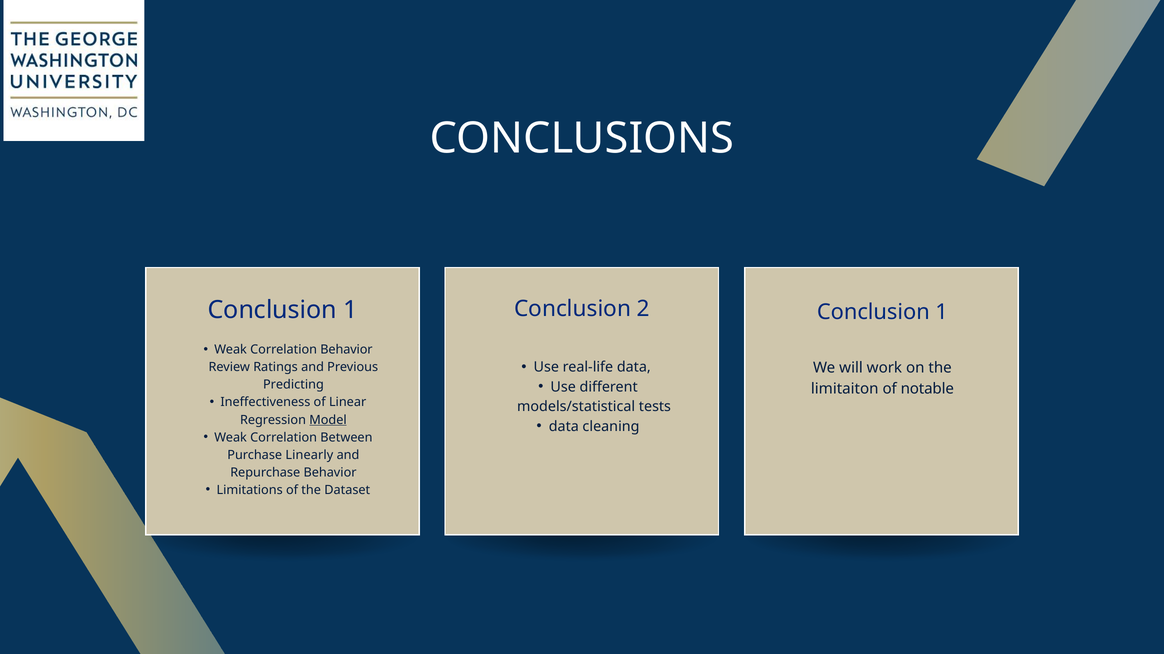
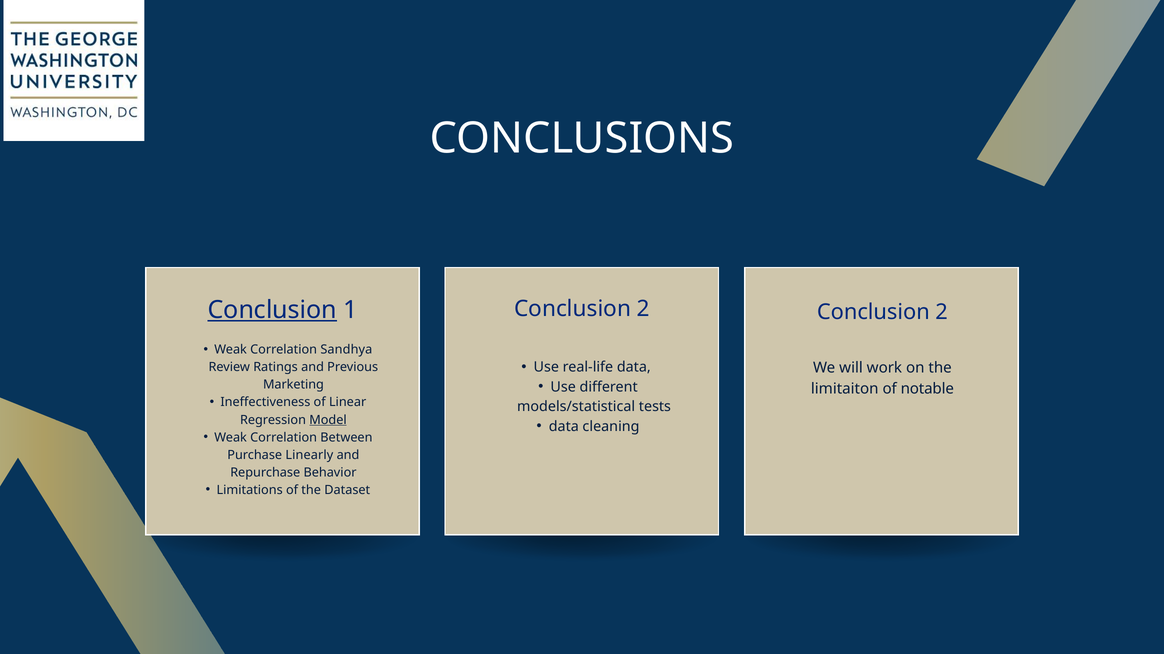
Conclusion underline: none -> present (272, 311)
1: 1 -> 2 (942, 313)
Correlation Behavior: Behavior -> Sandhya (346, 350)
Predicting: Predicting -> Marketing (293, 385)
